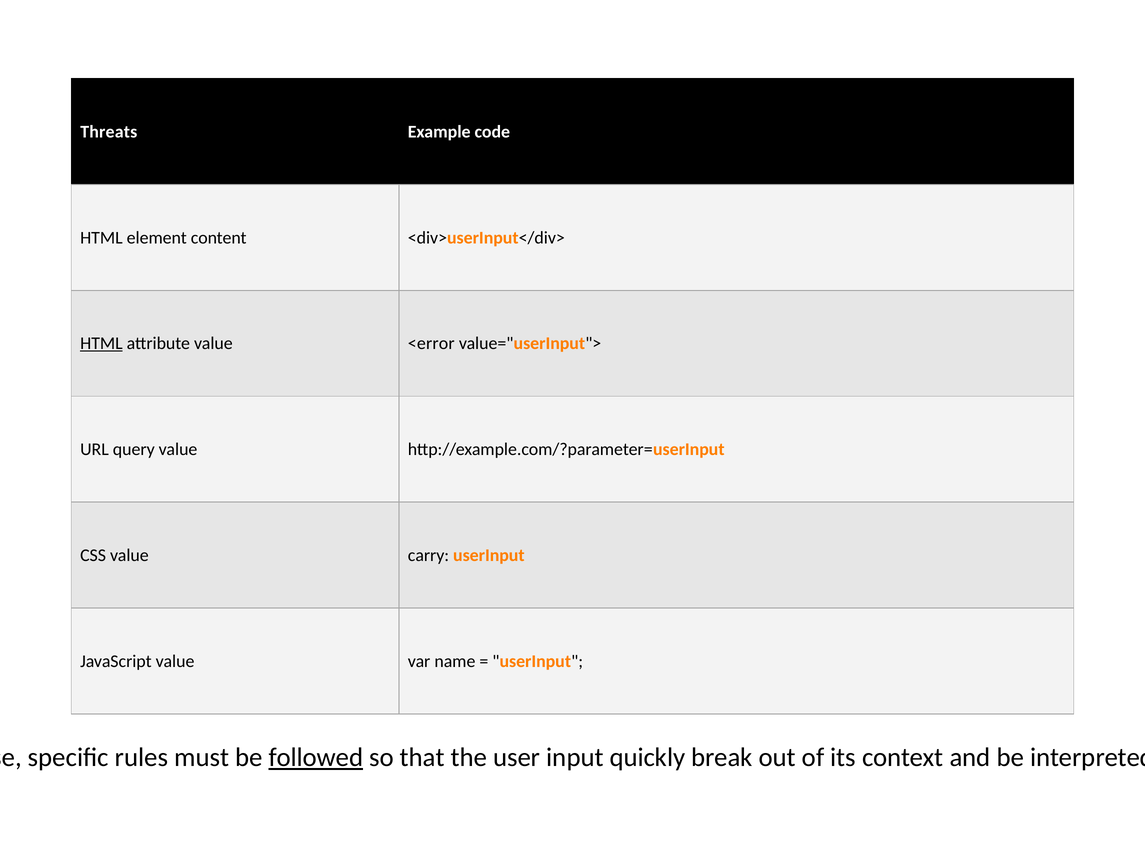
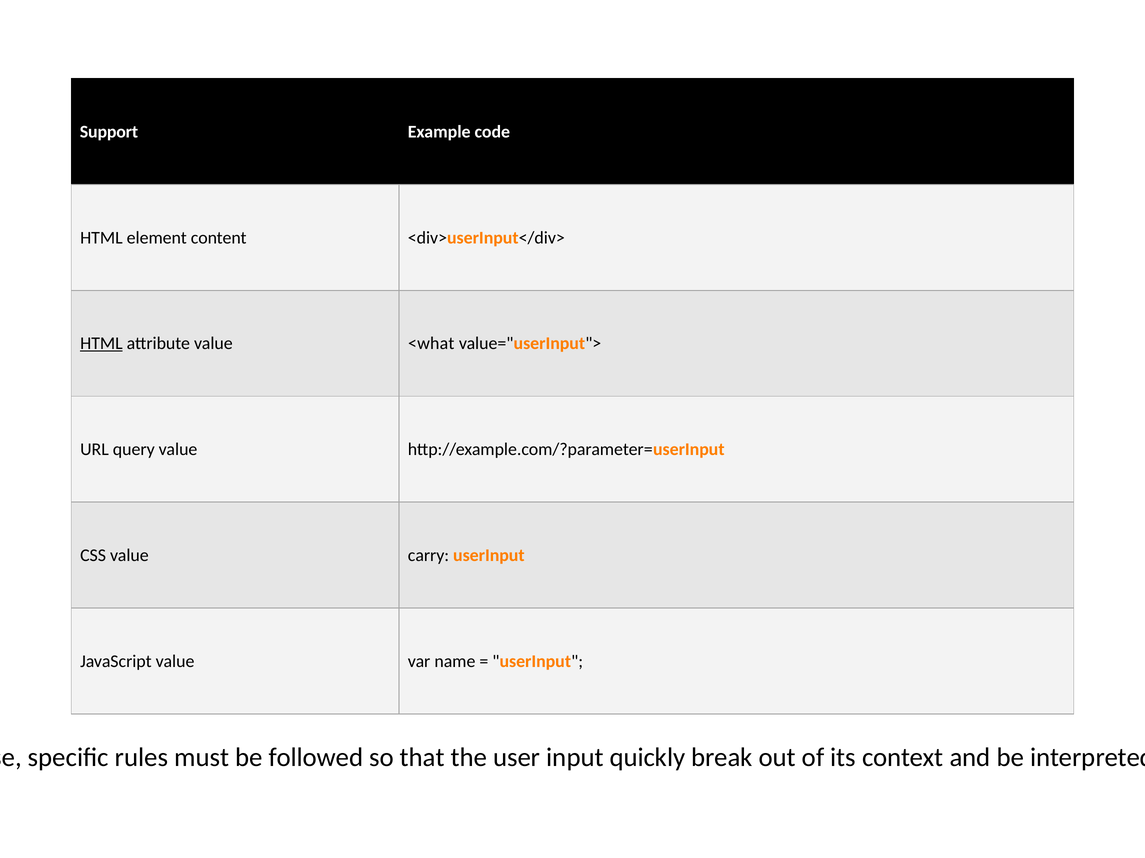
Threats: Threats -> Support (109, 132)
<error: <error -> <what (431, 344)
followed underline: present -> none (316, 758)
